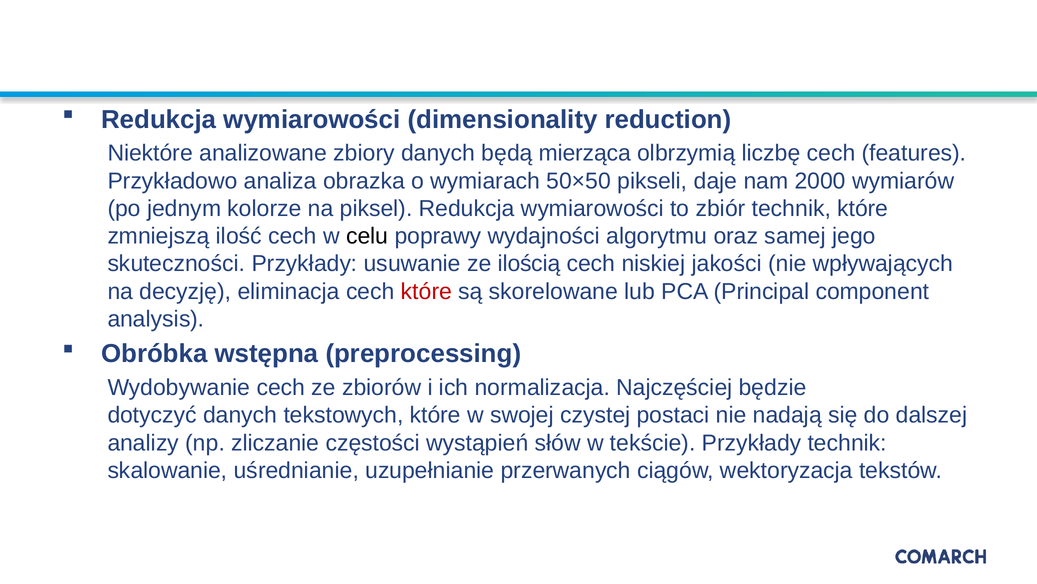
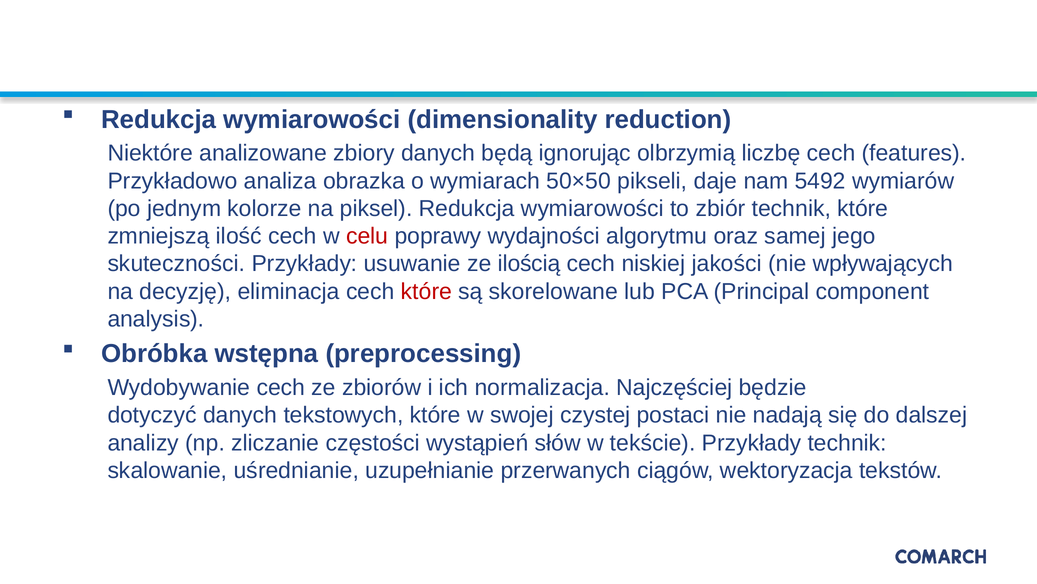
mierząca: mierząca -> ignorując (585, 153)
2000: 2000 -> 5492 (820, 181)
celu colour: black -> red (367, 236)
